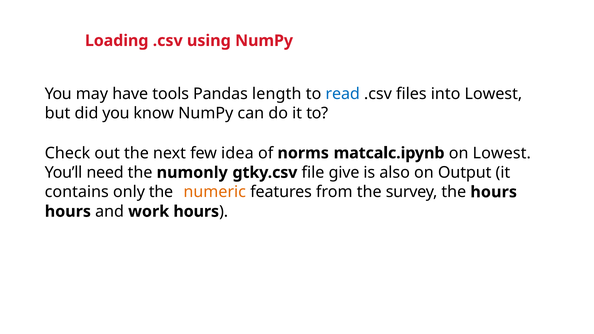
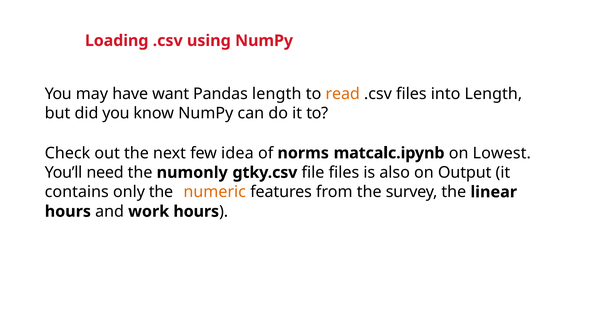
tools: tools -> want (171, 94)
read colour: blue -> orange (343, 94)
into Lowest: Lowest -> Length (493, 94)
file give: give -> files (344, 173)
the hours: hours -> linear (494, 192)
